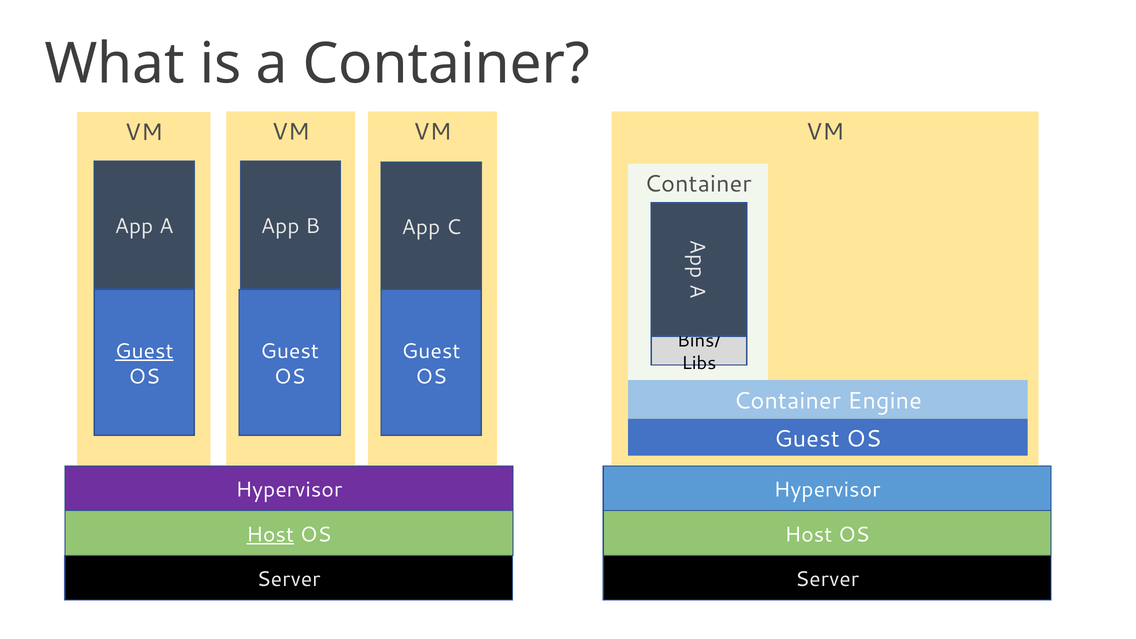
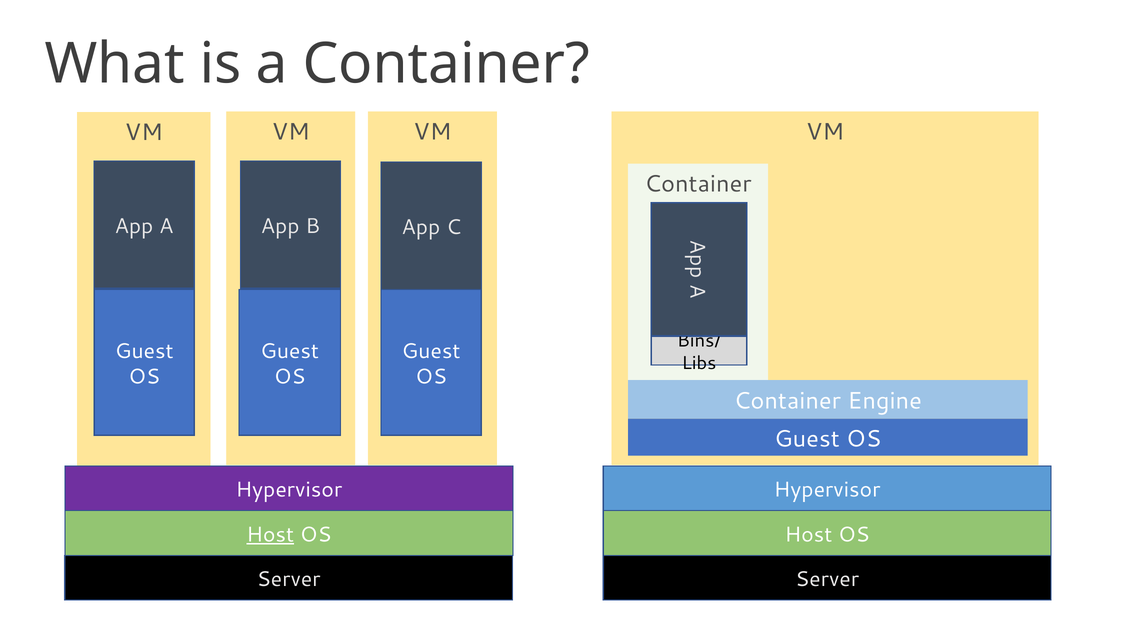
Guest underline: present -> none (144, 351)
